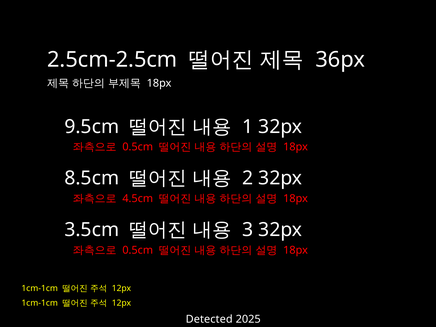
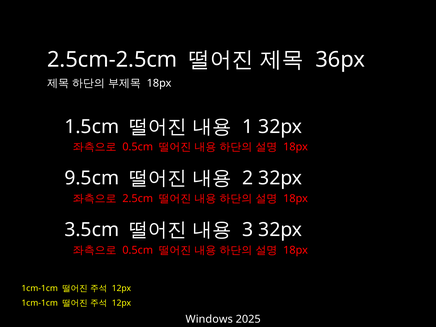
9.5cm: 9.5cm -> 1.5cm (92, 127)
8.5cm: 8.5cm -> 9.5cm (92, 178)
4.5cm: 4.5cm -> 2.5cm (138, 198)
Detected: Detected -> Windows (209, 319)
